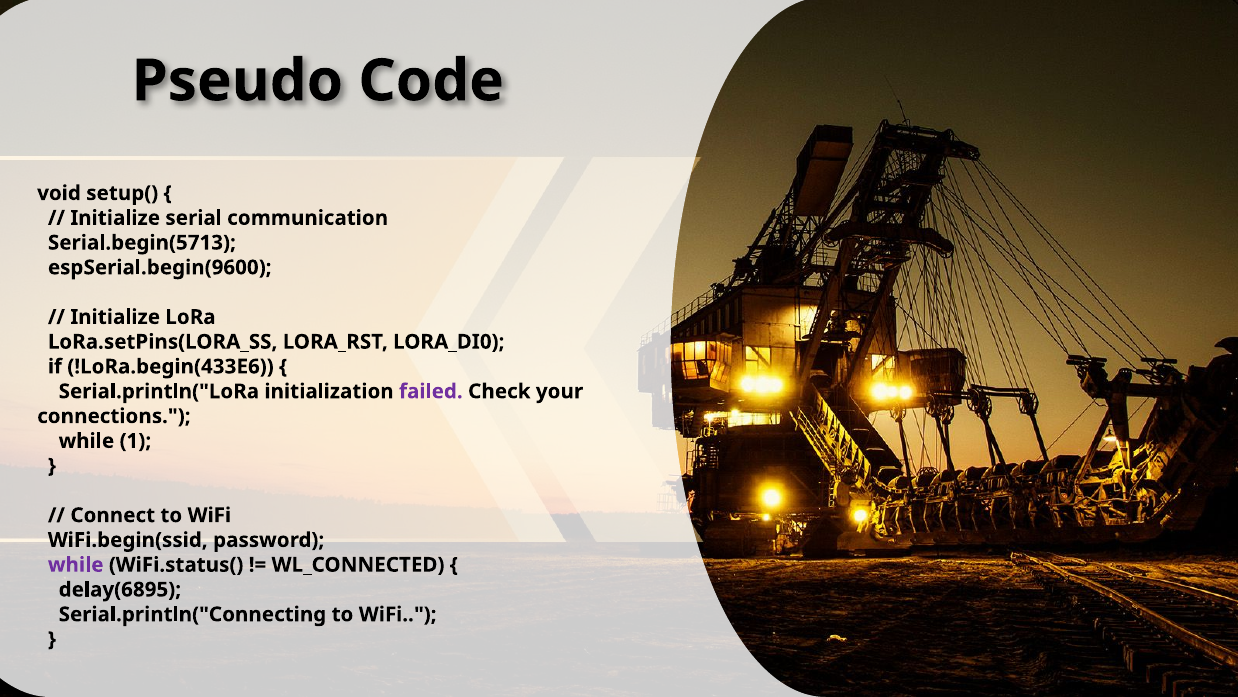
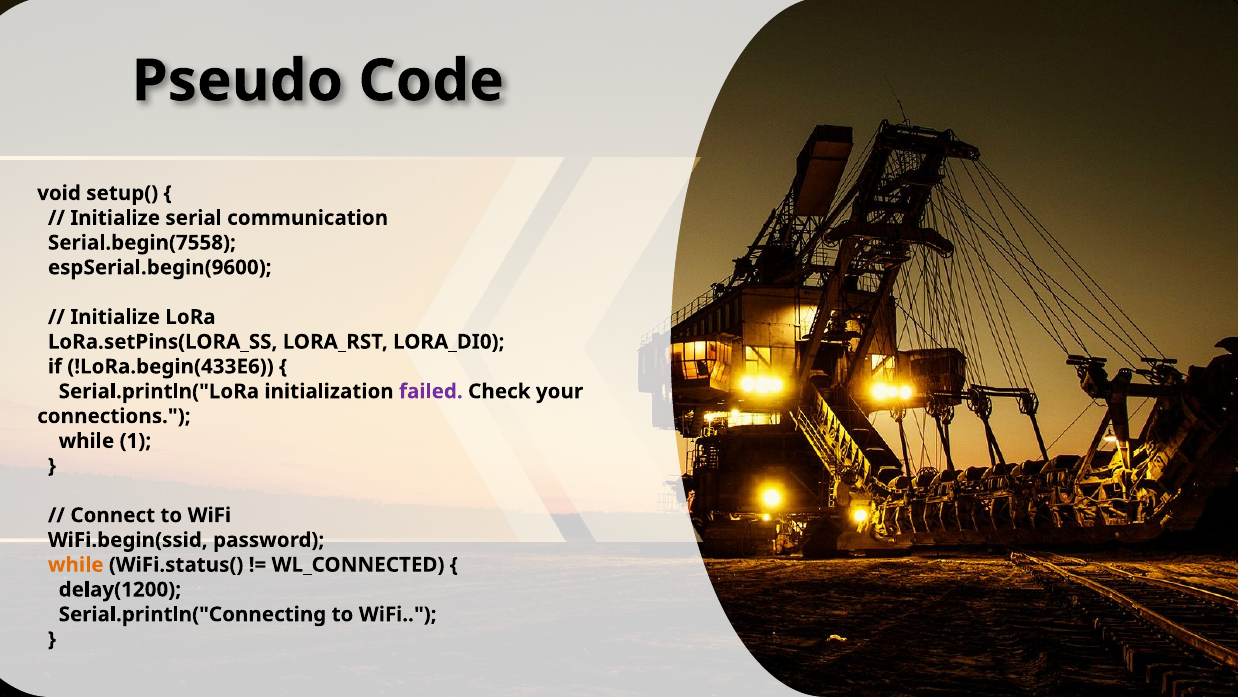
Serial.begin(5713: Serial.begin(5713 -> Serial.begin(7558 (142, 243)
while colour: purple -> orange (76, 564)
delay(6895: delay(6895 -> delay(1200 (120, 589)
